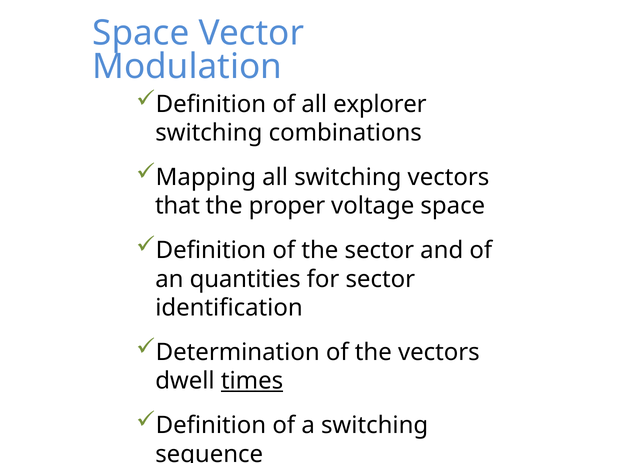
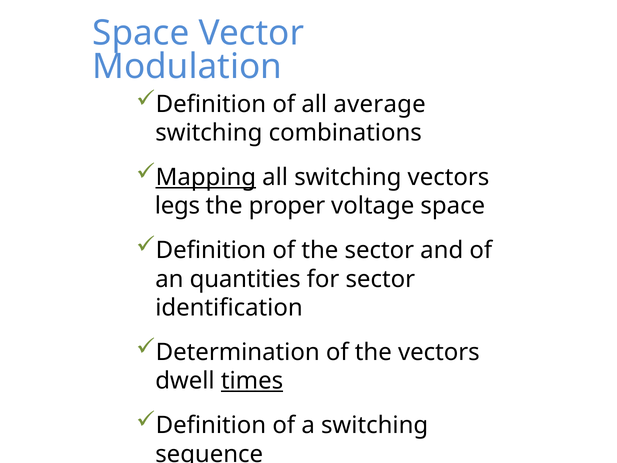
explorer: explorer -> average (380, 104)
Mapping underline: none -> present (206, 177)
that: that -> legs (177, 206)
